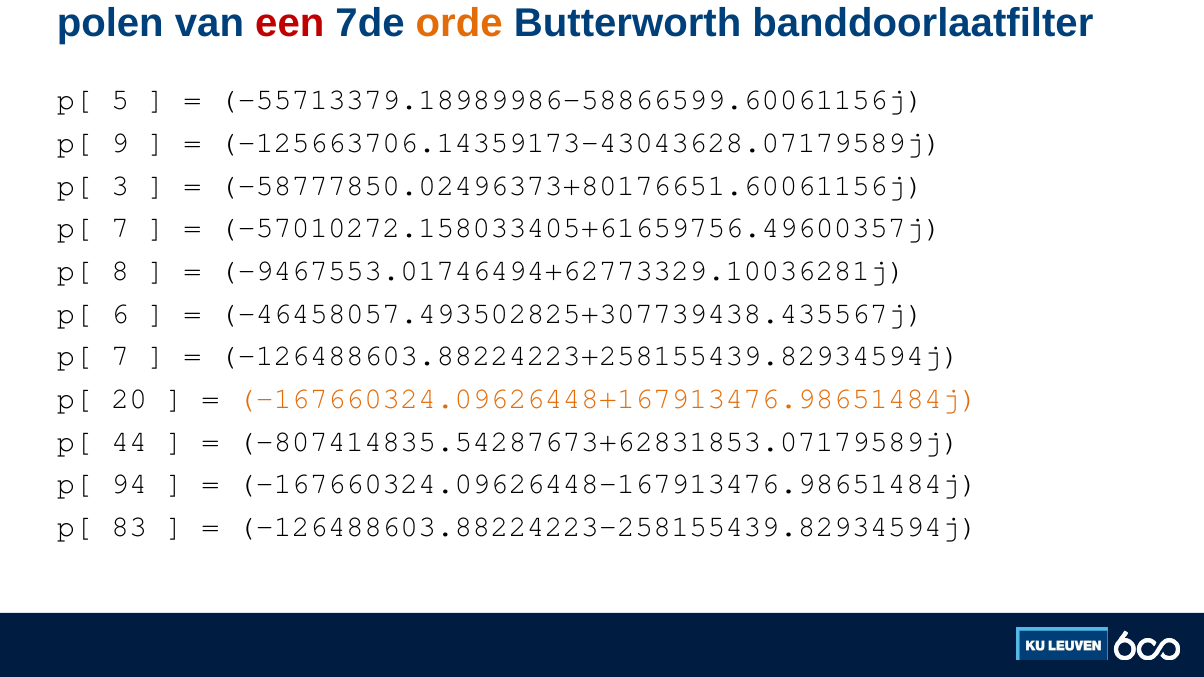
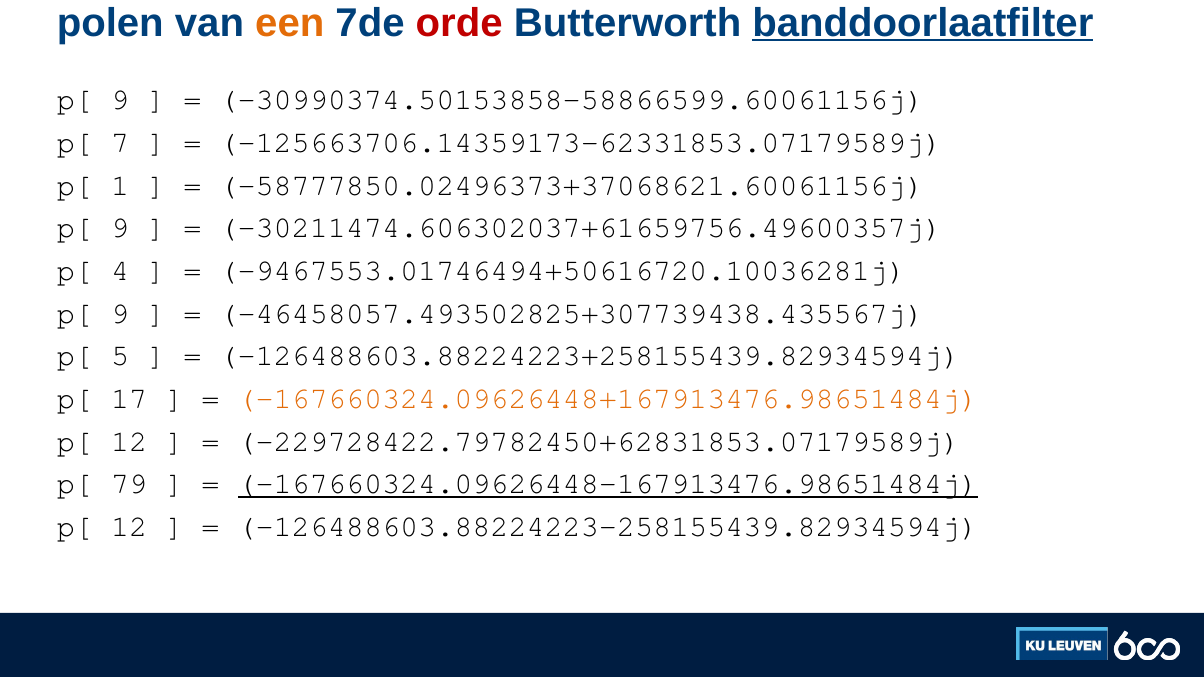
een colour: red -> orange (290, 23)
orde colour: orange -> red (459, 23)
banddoorlaatfilter underline: none -> present (923, 23)
5: 5 -> 9 (120, 100)
-55713379.18989986-58866599.60061156j: -55713379.18989986-58866599.60061156j -> -30990374.50153858-58866599.60061156j (572, 100)
9: 9 -> 7 (120, 143)
-125663706.14359173-43043628.07179589j: -125663706.14359173-43043628.07179589j -> -125663706.14359173-62331853.07179589j (581, 143)
3: 3 -> 1 (120, 185)
-58777850.02496373+80176651.60061156j: -58777850.02496373+80176651.60061156j -> -58777850.02496373+37068621.60061156j (572, 185)
7: 7 -> 9 (120, 228)
-57010272.158033405+61659756.49600357j: -57010272.158033405+61659756.49600357j -> -30211474.606302037+61659756.49600357j (581, 228)
8: 8 -> 4 (120, 271)
-9467553.01746494+62773329.10036281j: -9467553.01746494+62773329.10036281j -> -9467553.01746494+50616720.10036281j (563, 271)
6: 6 -> 9 (120, 313)
7: 7 -> 5 (120, 356)
20: 20 -> 17 (129, 399)
44: 44 -> 12 (129, 441)
-807414835.54287673+62831853.07179589j: -807414835.54287673+62831853.07179589j -> -229728422.79782450+62831853.07179589j (599, 441)
94: 94 -> 79 (129, 484)
-167660324.09626448-167913476.98651484j underline: none -> present (608, 484)
83: 83 -> 12 (129, 527)
